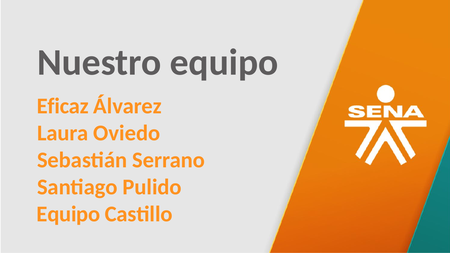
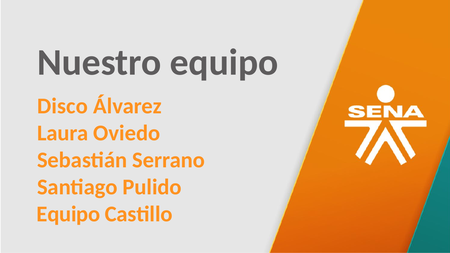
Eficaz: Eficaz -> Disco (63, 106)
